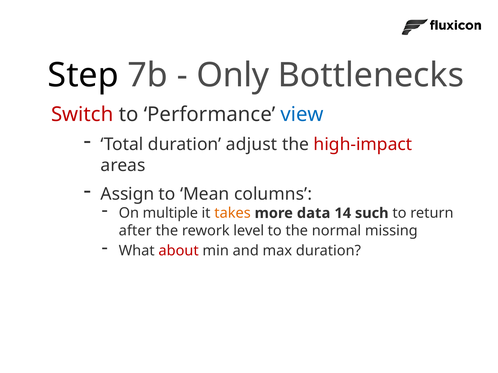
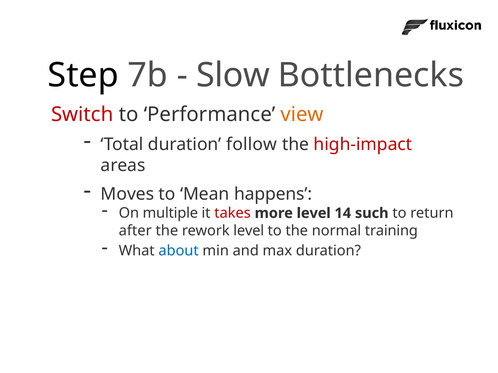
Only: Only -> Slow (233, 75)
view colour: blue -> orange (302, 114)
adjust: adjust -> follow (252, 145)
Assign: Assign -> Moves (127, 194)
columns: columns -> happens (273, 194)
takes colour: orange -> red (233, 213)
more data: data -> level (314, 213)
missing: missing -> training (391, 231)
about colour: red -> blue (179, 251)
